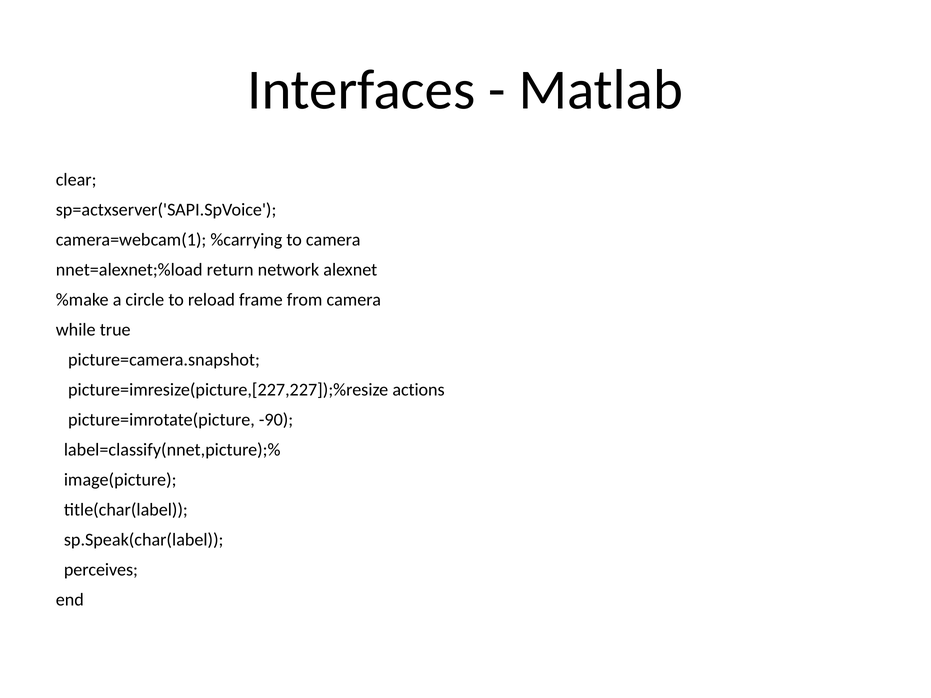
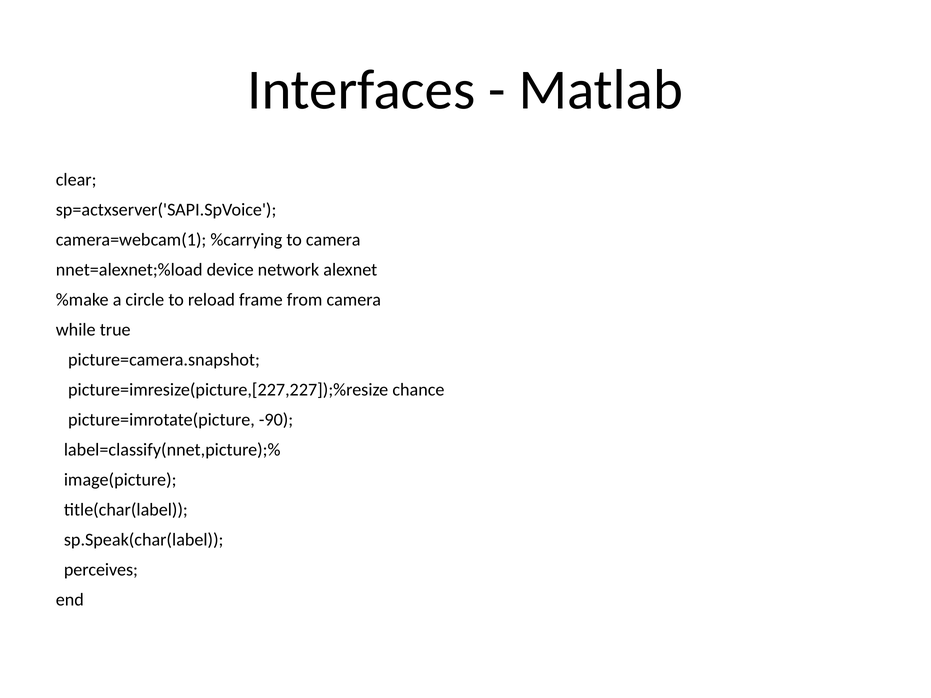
return: return -> device (230, 270)
actions: actions -> chance (418, 390)
